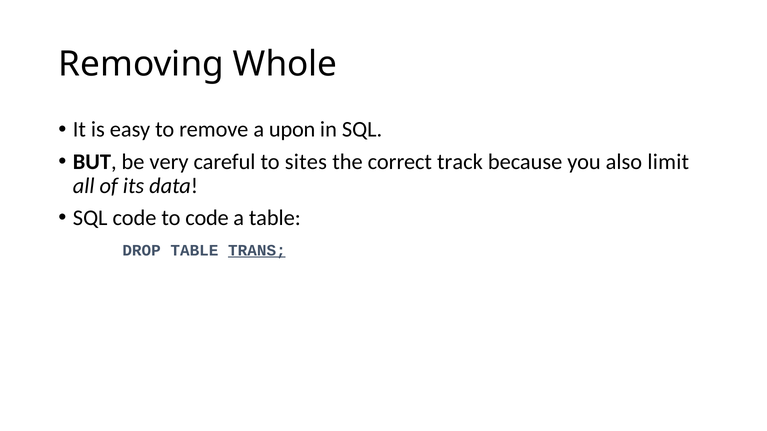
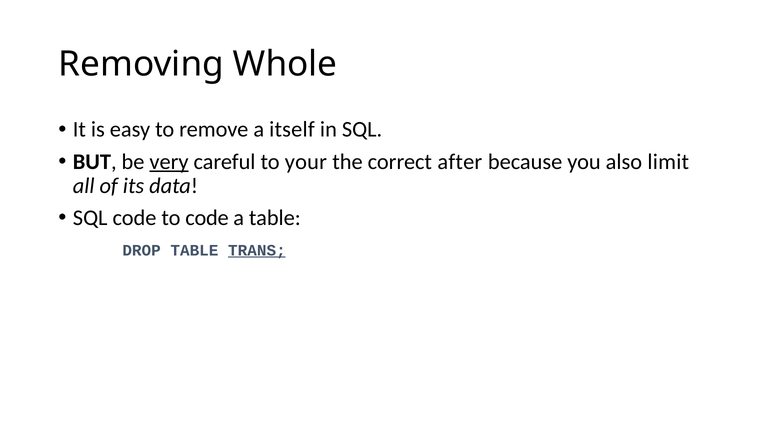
upon: upon -> itself (292, 130)
very underline: none -> present (169, 162)
sites: sites -> your (306, 162)
track: track -> after (460, 162)
